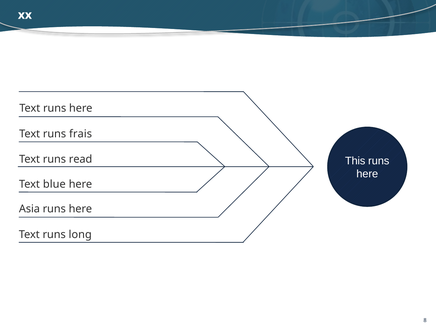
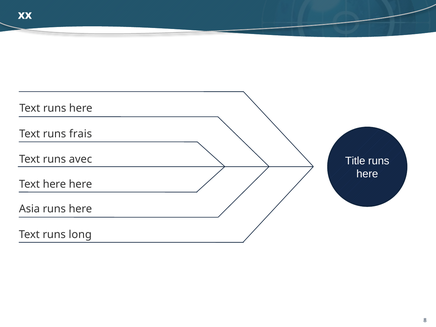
This: This -> Title (355, 161)
read: read -> avec (80, 159)
Text blue: blue -> here (54, 184)
